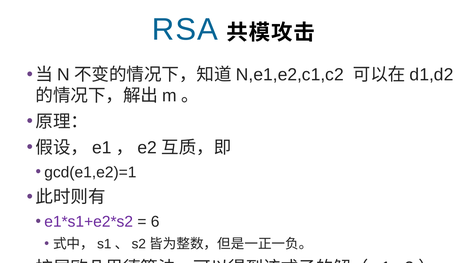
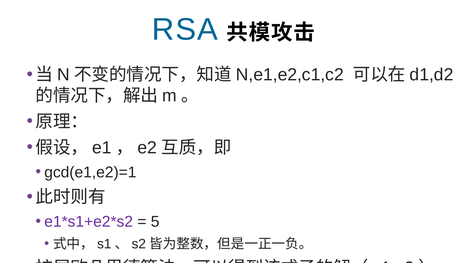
6: 6 -> 5 (155, 222)
